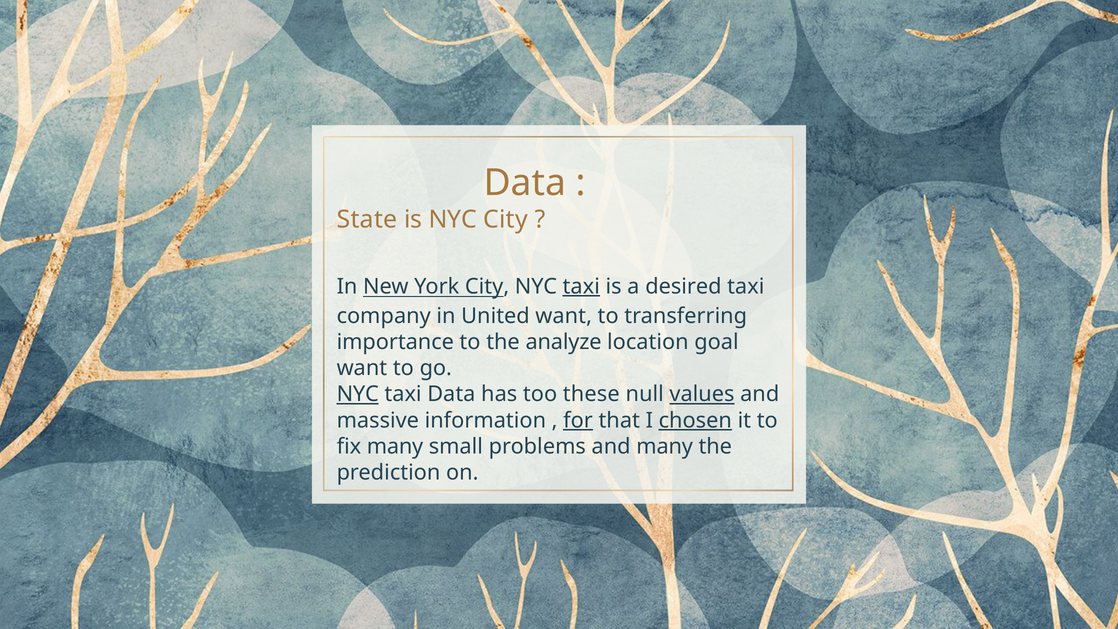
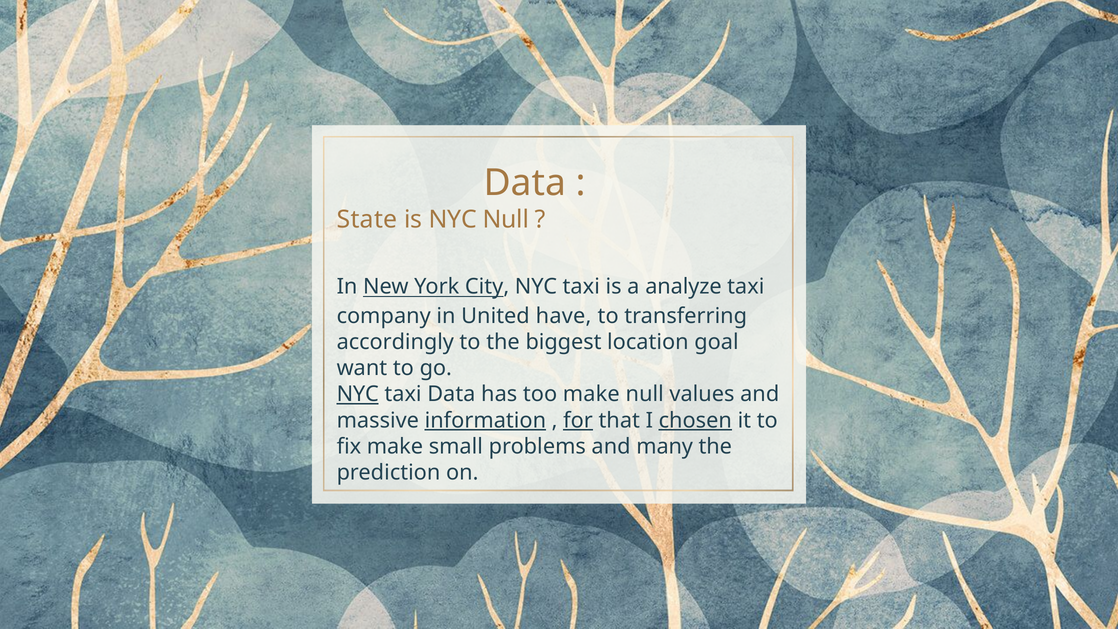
NYC City: City -> Null (506, 220)
taxi underline: present -> none (581, 286)
desired: desired -> analyze (683, 286)
United want: want -> have (564, 316)
importance: importance -> accordingly (395, 342)
analyze: analyze -> biggest (564, 342)
too these: these -> make (591, 394)
values underline: present -> none (702, 394)
information underline: none -> present (485, 420)
fix many: many -> make (395, 446)
